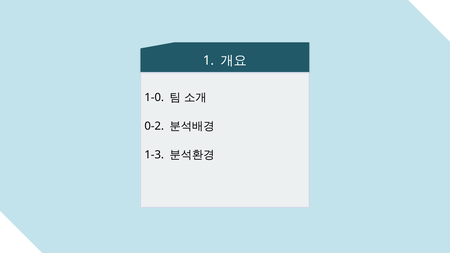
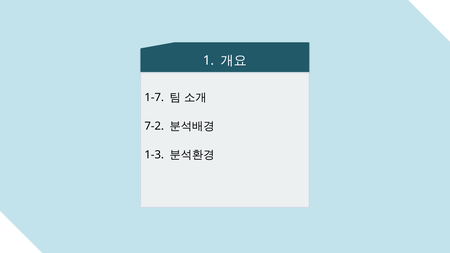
1-0: 1-0 -> 1-7 (154, 98)
0-2: 0-2 -> 7-2 (154, 126)
